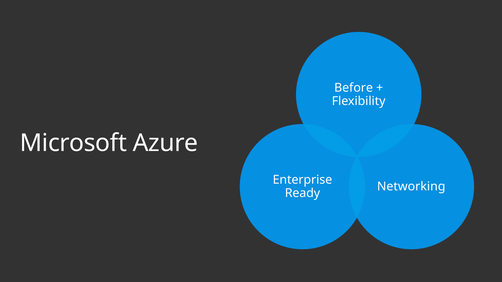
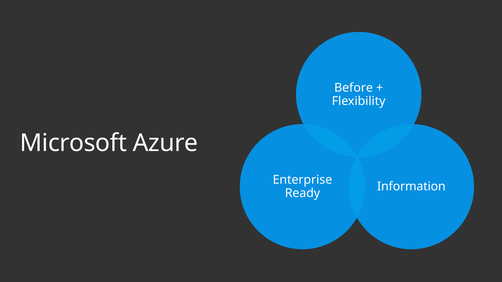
Networking: Networking -> Information (411, 187)
